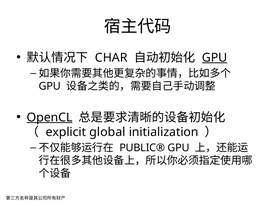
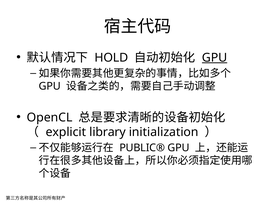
CHAR: CHAR -> HOLD (111, 58)
OpenCL underline: present -> none (50, 118)
global: global -> library (108, 132)
